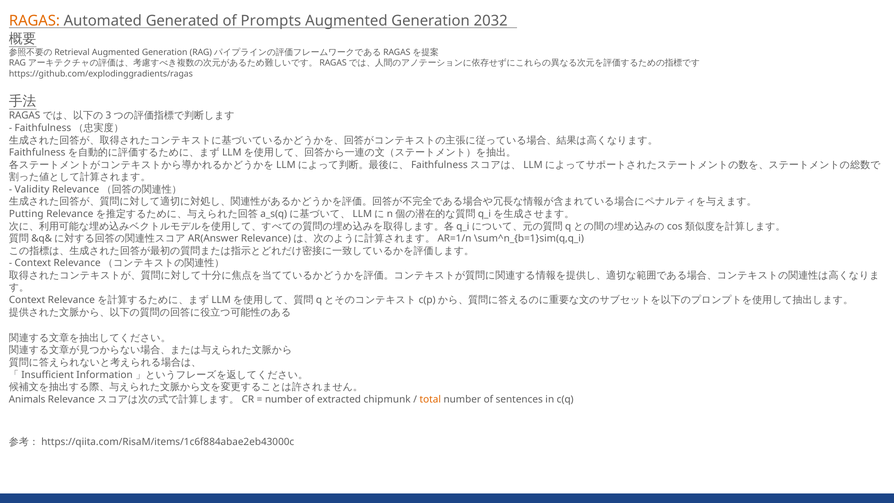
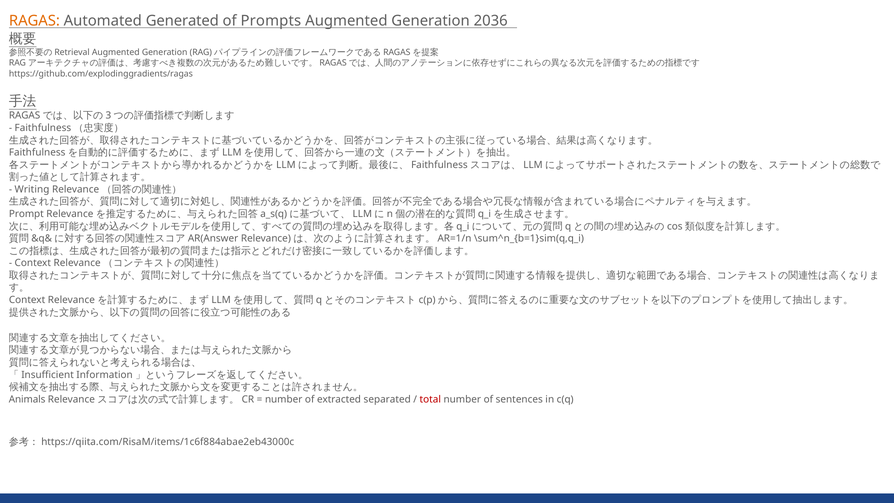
2032: 2032 -> 2036 (491, 21)
Validity: Validity -> Writing (32, 189)
Putting: Putting -> Prompt (26, 214)
chipmunk: chipmunk -> separated (387, 399)
total colour: orange -> red (430, 399)
